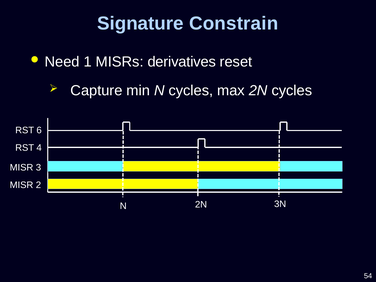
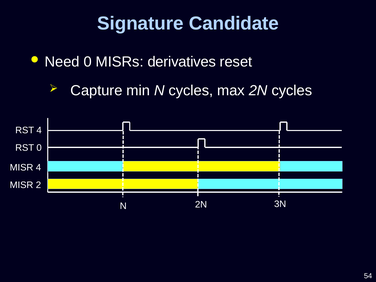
Constrain: Constrain -> Candidate (234, 23)
Need 1: 1 -> 0 (88, 62)
RST 6: 6 -> 4 (39, 130)
RST 4: 4 -> 0 (39, 148)
MISR 3: 3 -> 4 (38, 167)
